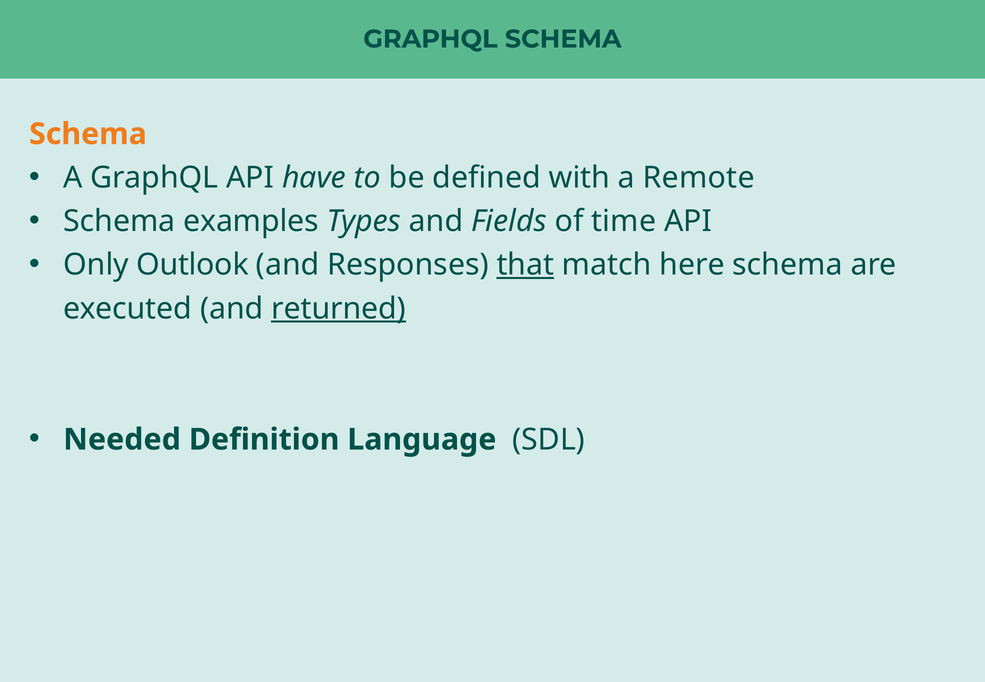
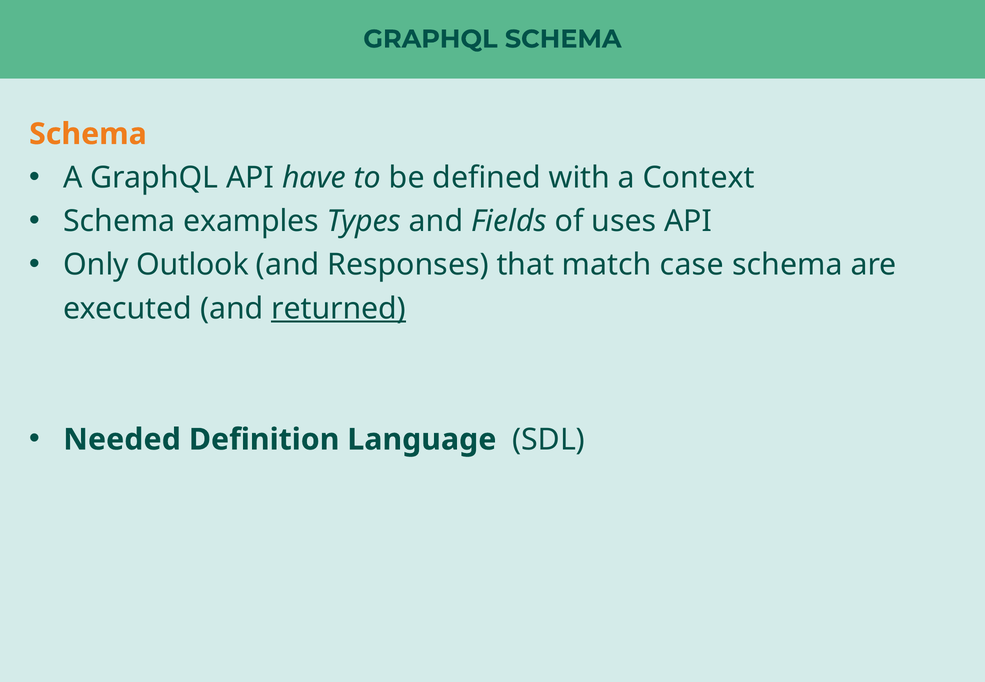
Remote: Remote -> Context (699, 178)
time: time -> uses (624, 221)
that underline: present -> none (525, 265)
here: here -> case (692, 265)
